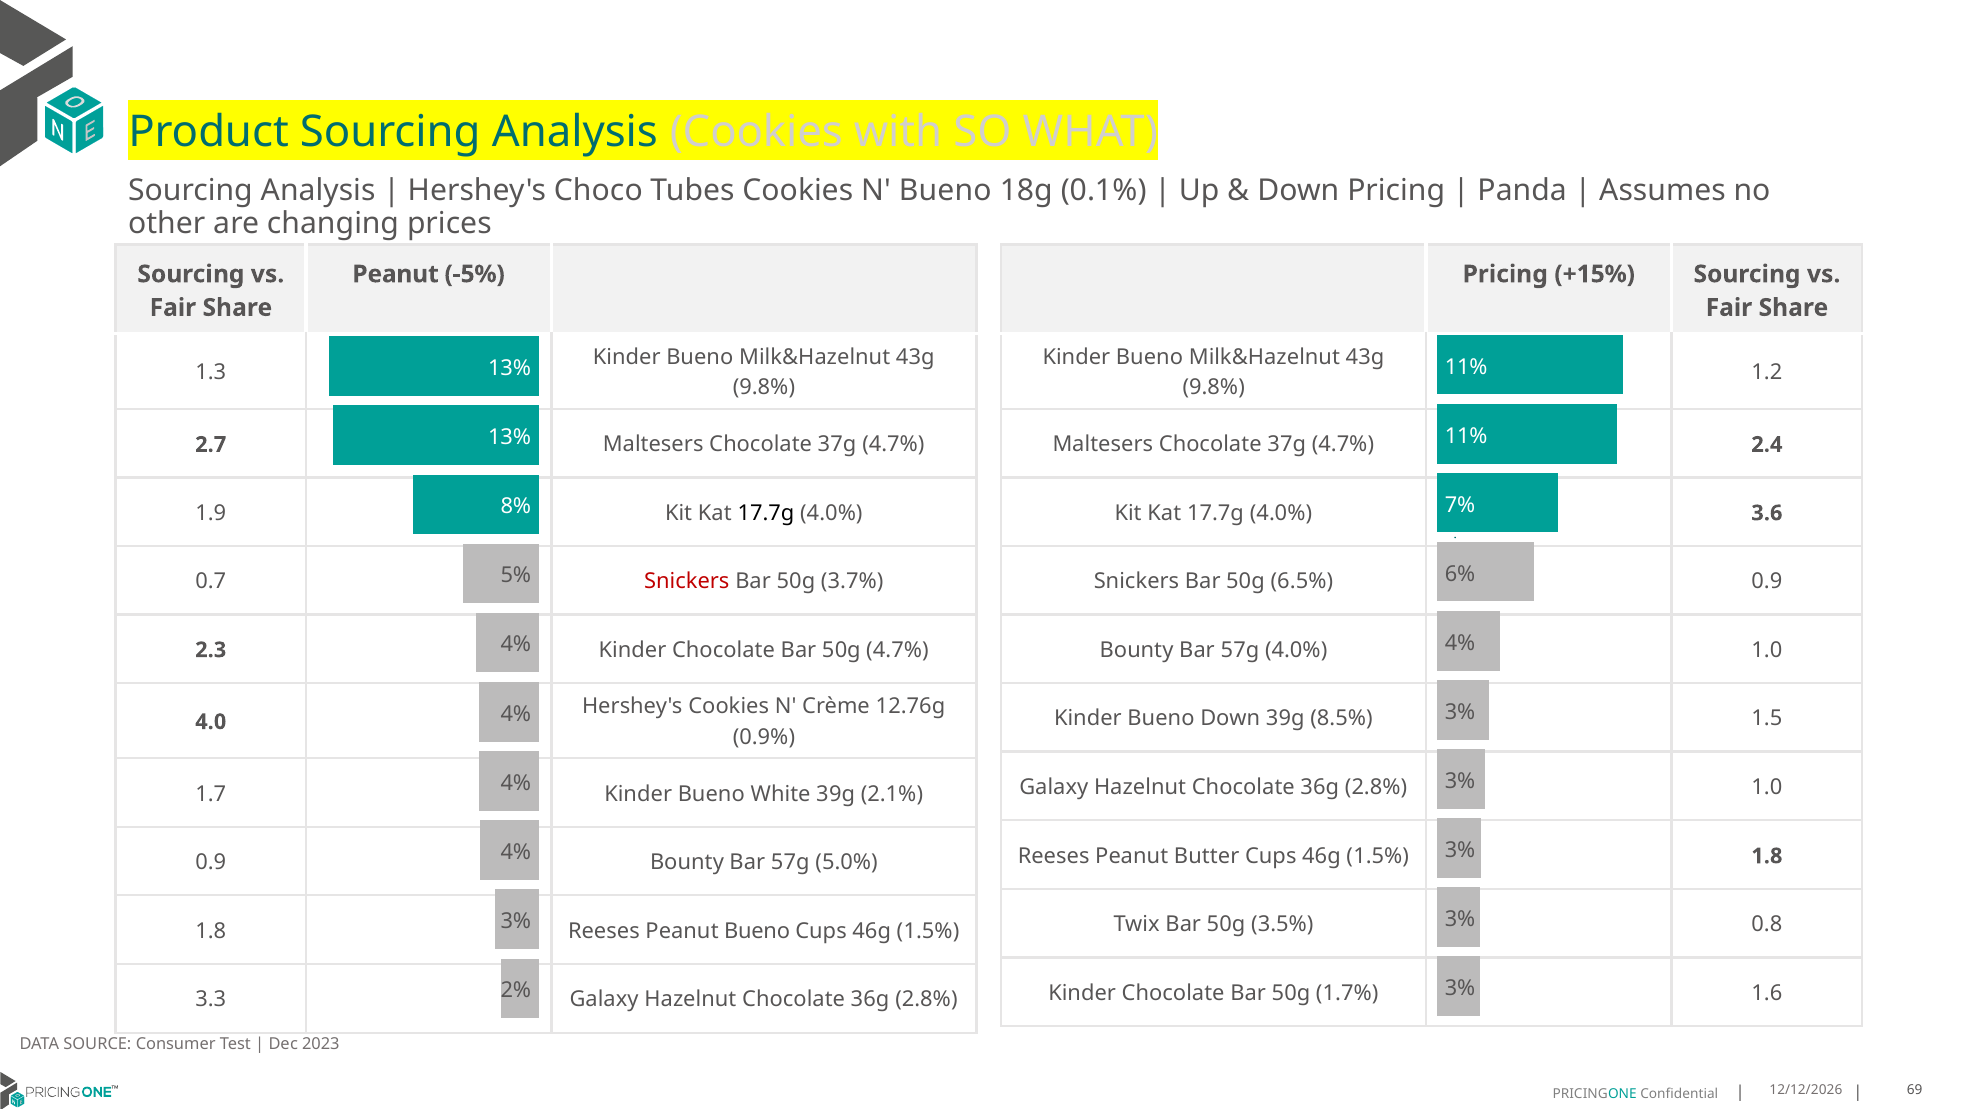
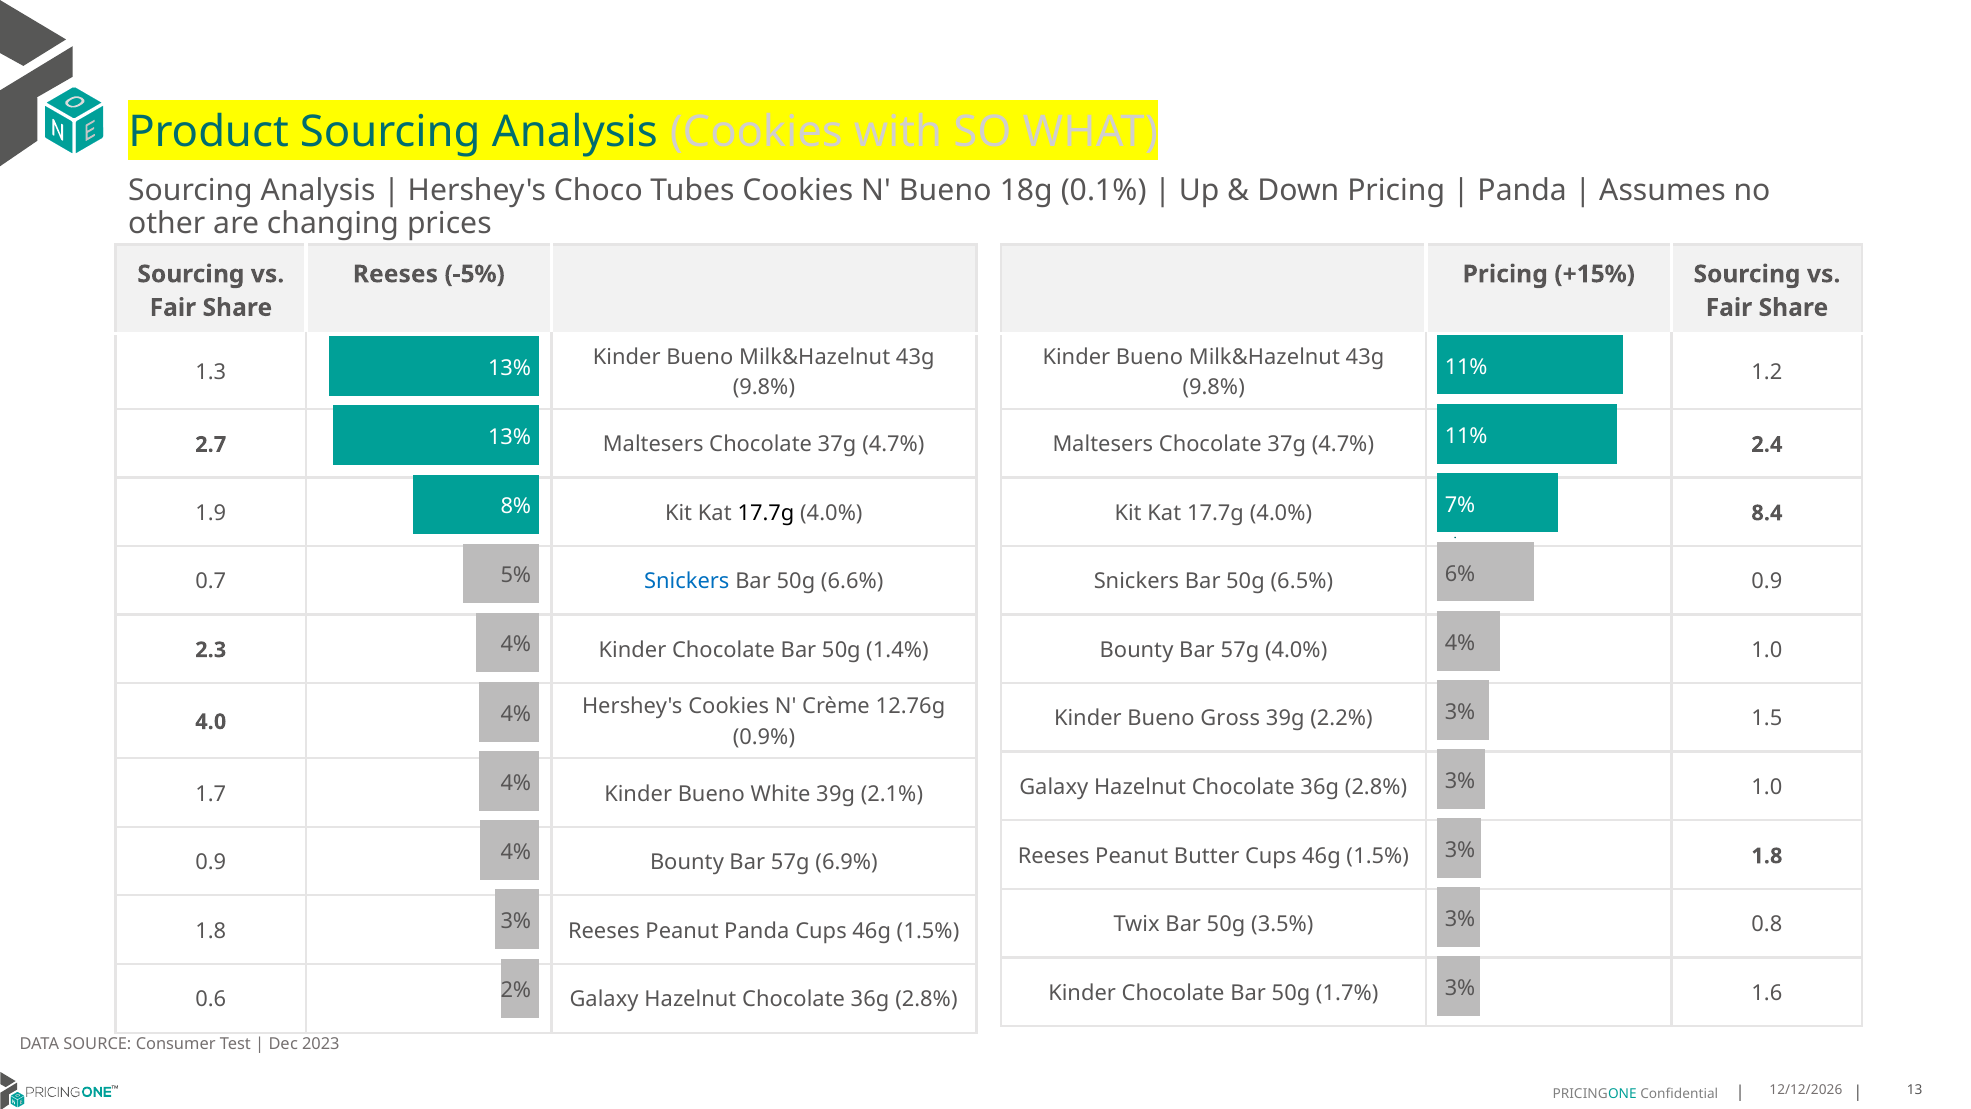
Peanut: Peanut -> Reeses (395, 274)
3.6: 3.6 -> 8.4 (1767, 513)
Snickers colour: red -> blue (687, 581)
3.7%: 3.7% -> 6.6% (852, 581)
50g 4.7%: 4.7% -> 1.4% (897, 650)
Bueno Down: Down -> Gross (1230, 718)
8.5%: 8.5% -> 2.2% (1342, 718)
5.0%: 5.0% -> 6.9% (847, 862)
Peanut Bueno: Bueno -> Panda (757, 931)
3.3: 3.3 -> 0.6 (211, 999)
69: 69 -> 13 (1915, 1090)
